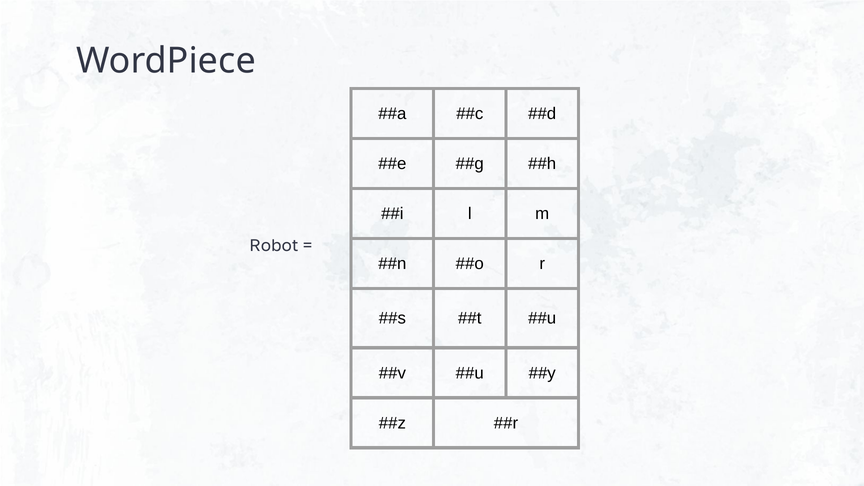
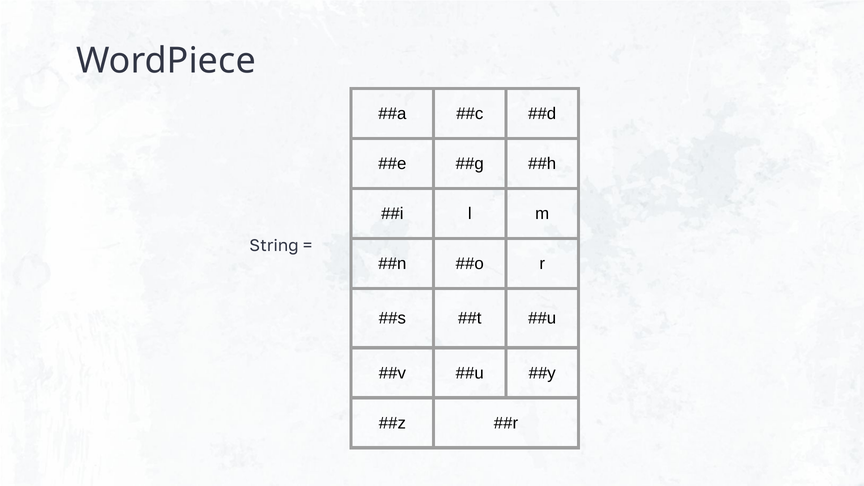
Robot: Robot -> String (274, 246)
